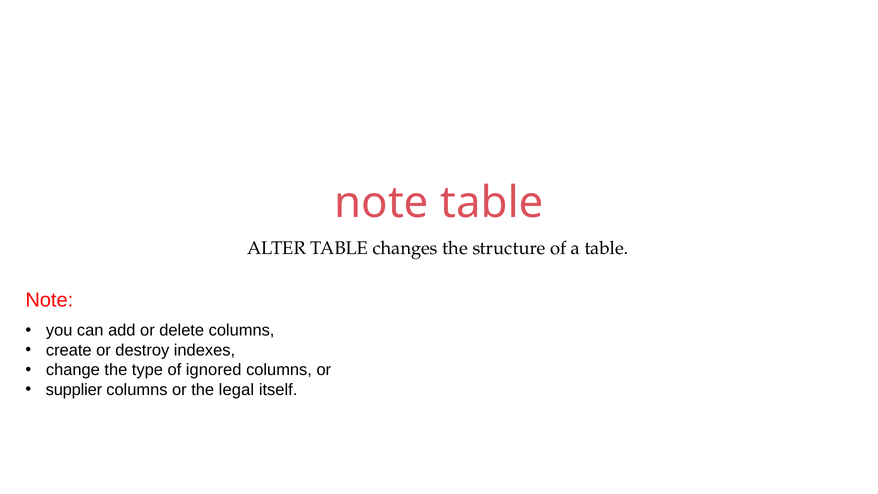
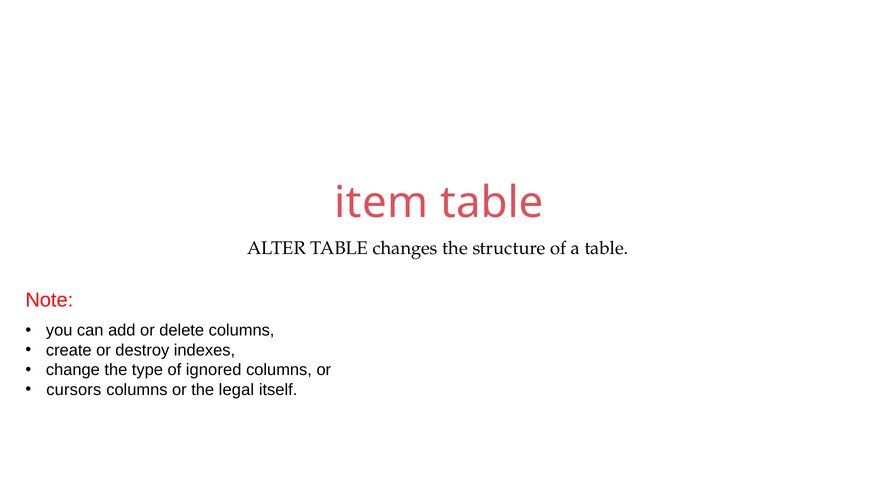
note: note -> item (381, 203)
supplier: supplier -> cursors (74, 390)
